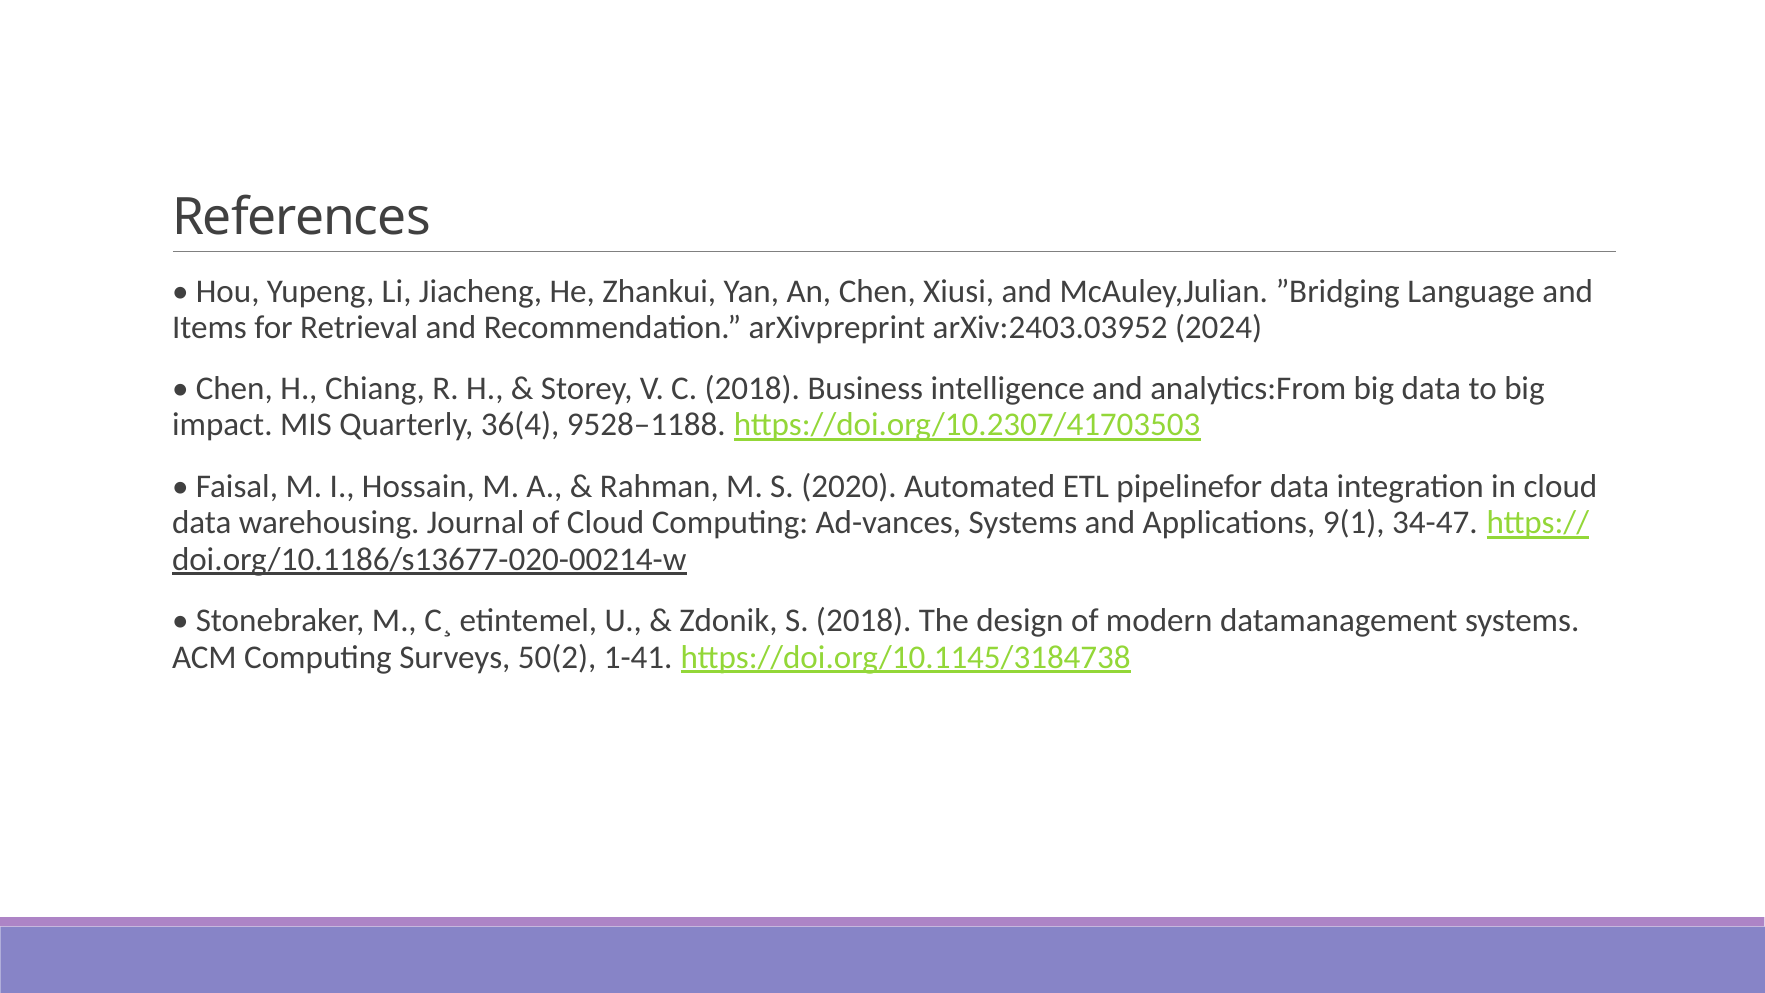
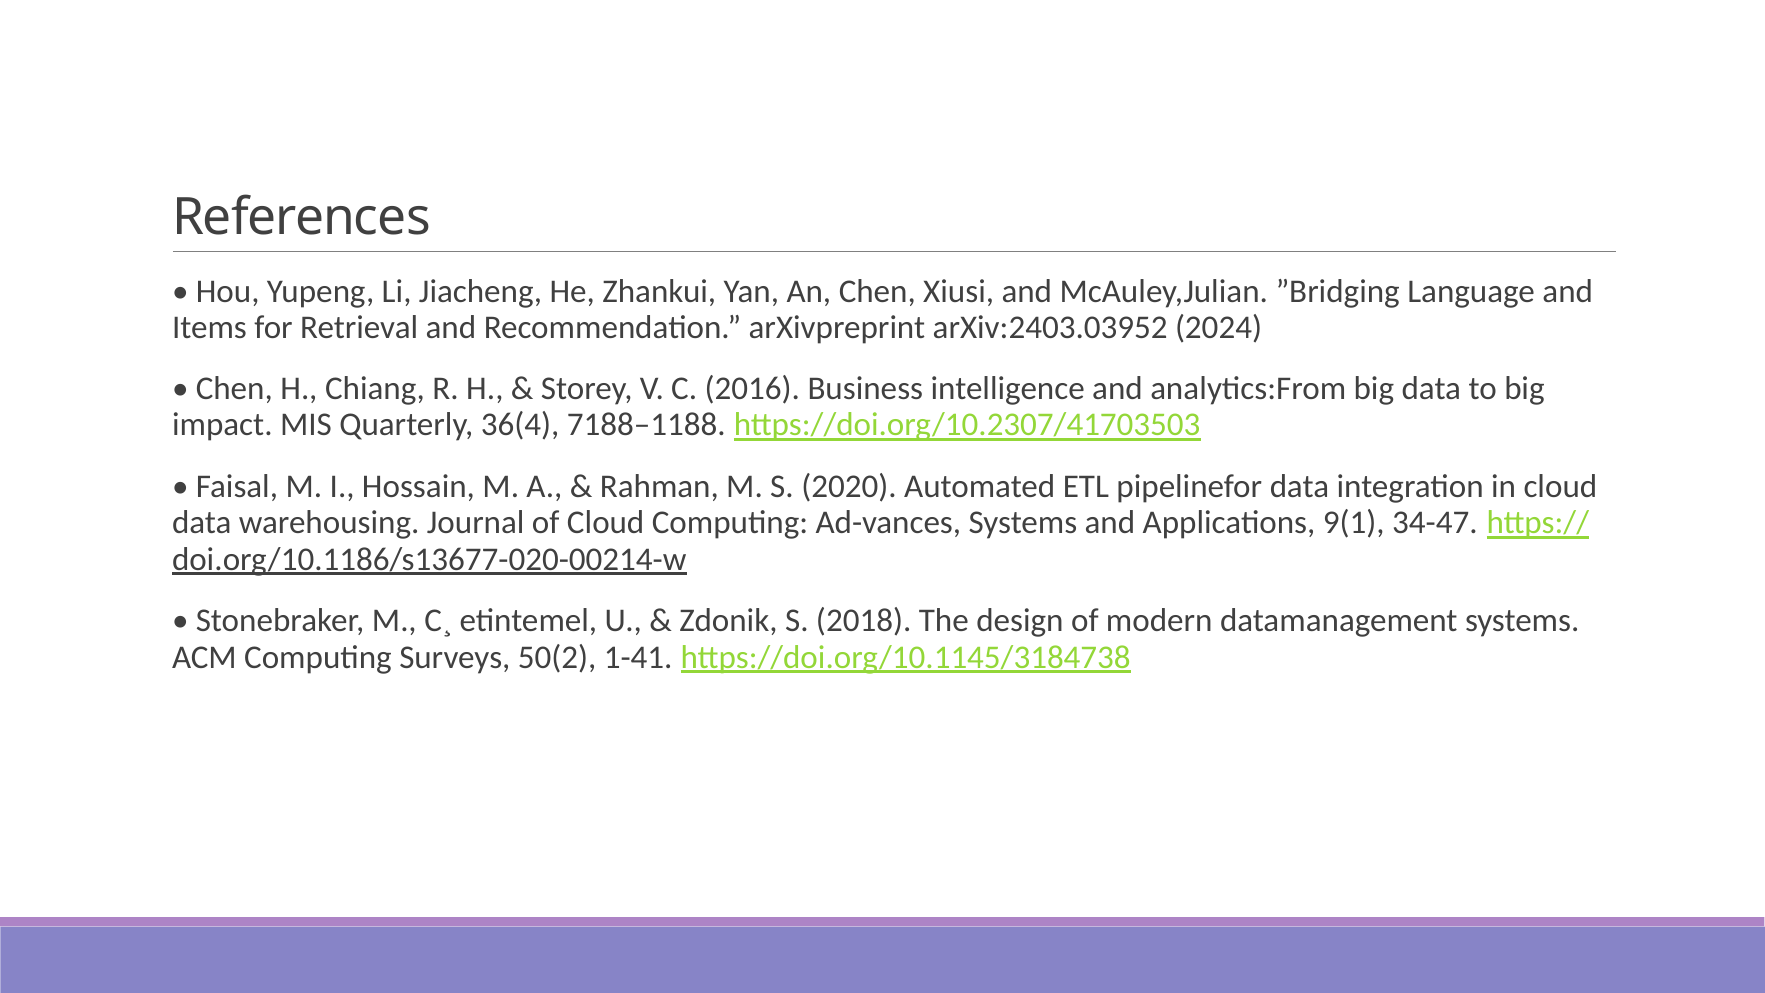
C 2018: 2018 -> 2016 (752, 389)
9528–1188: 9528–1188 -> 7188–1188 (646, 425)
